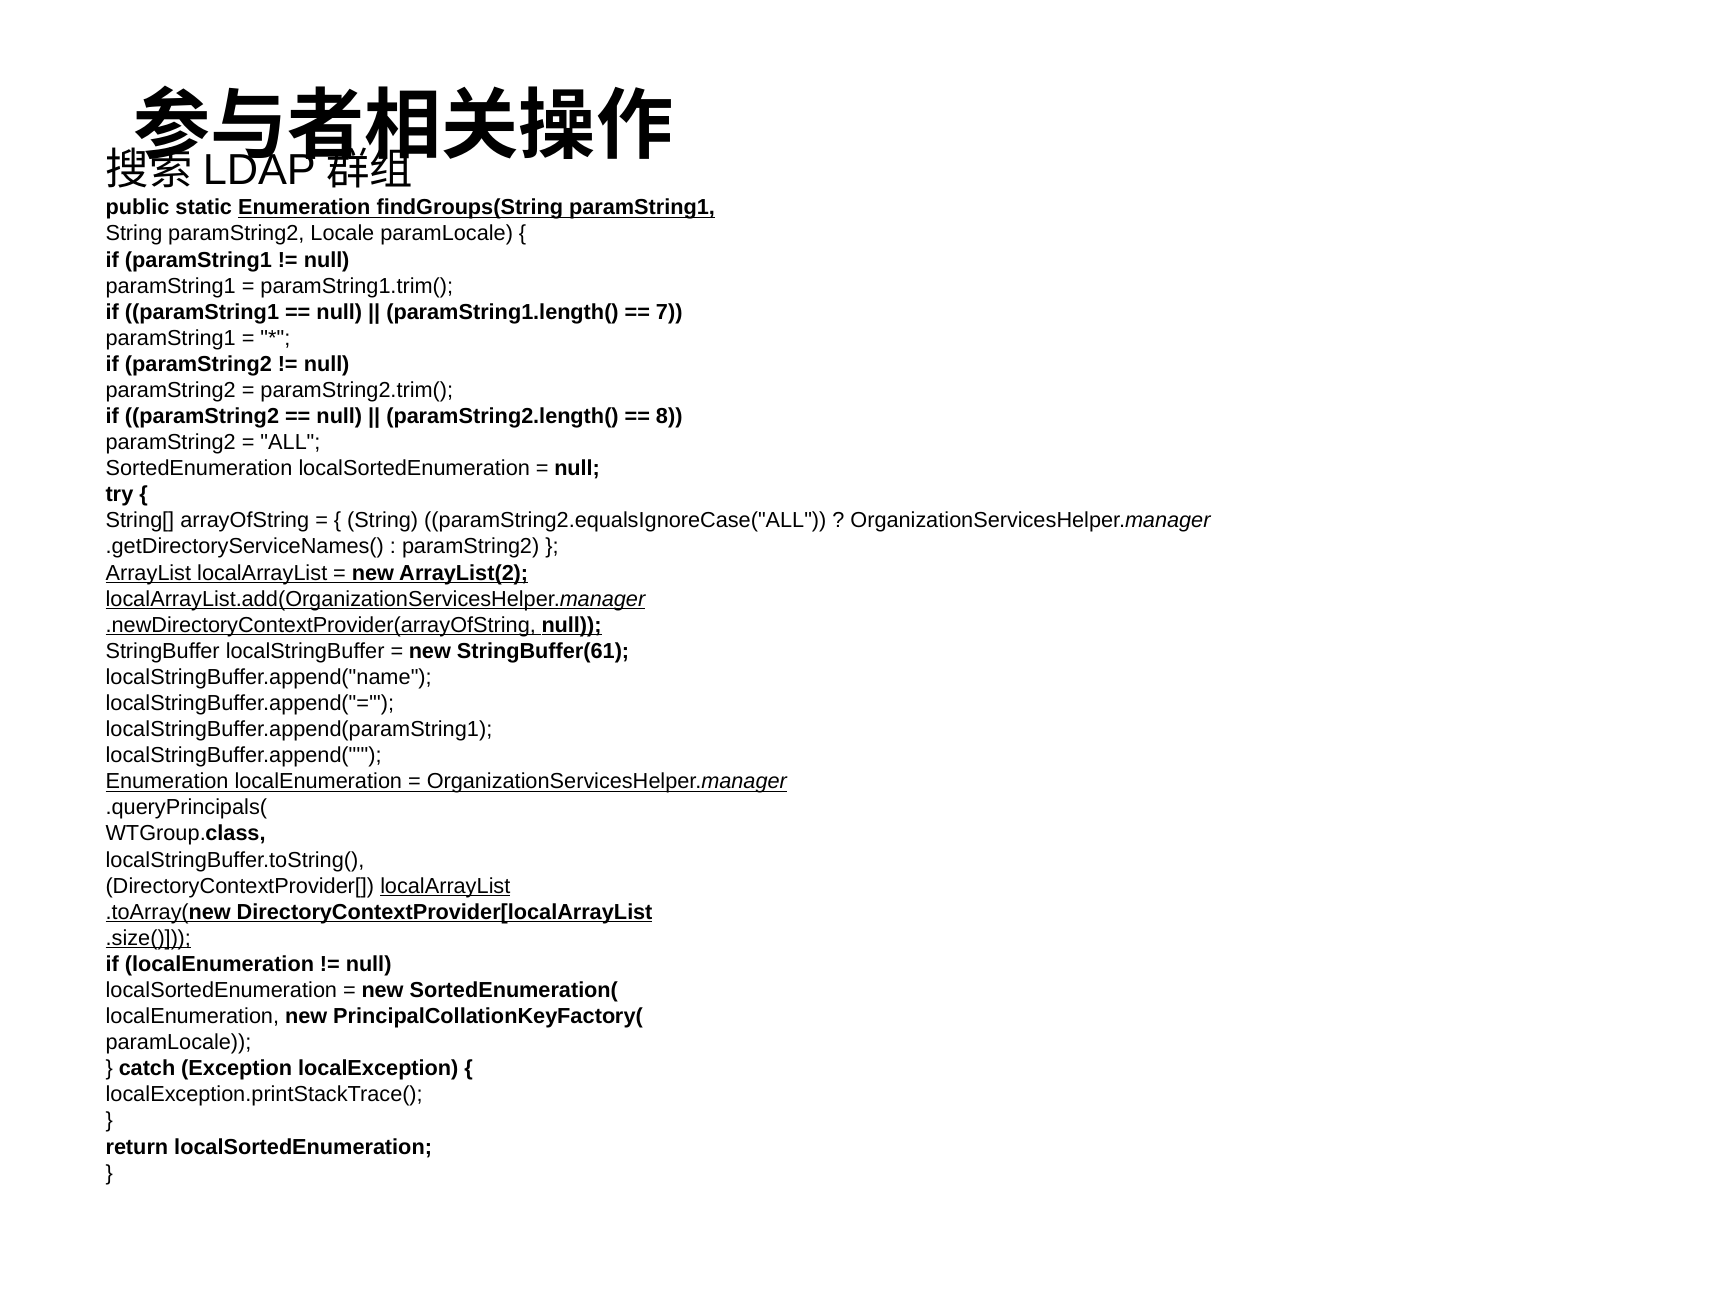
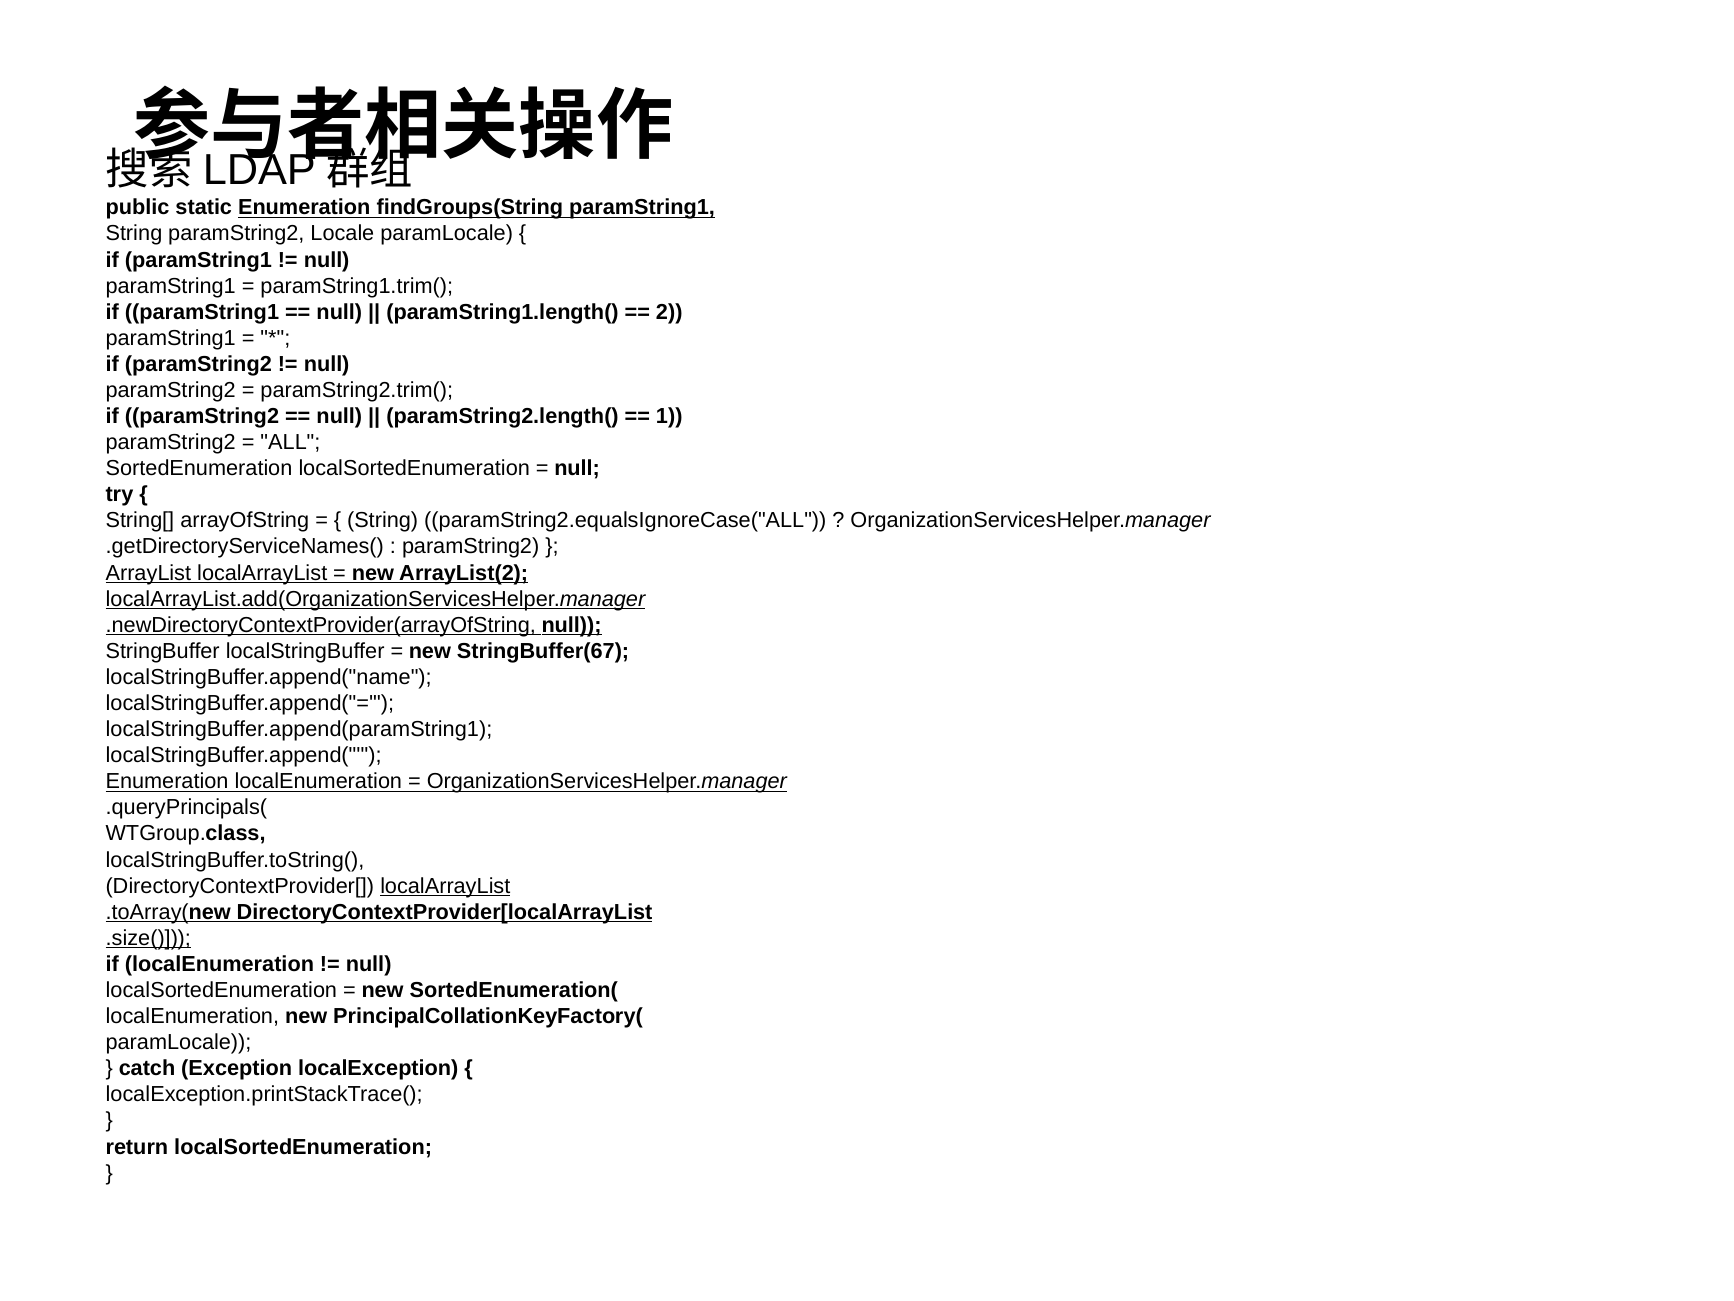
7: 7 -> 2 (669, 312)
8: 8 -> 1 (669, 416)
StringBuffer(61: StringBuffer(61 -> StringBuffer(67 (543, 651)
